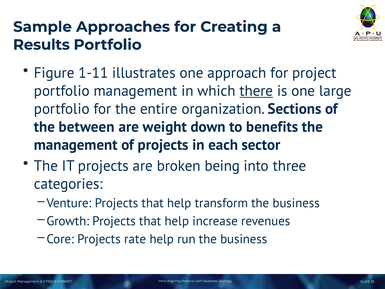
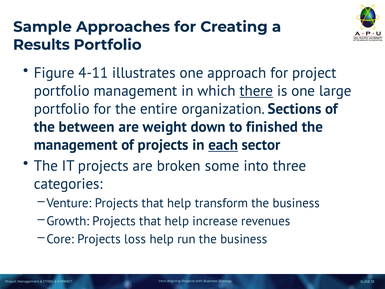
1-11: 1-11 -> 4-11 (93, 73)
benefits: benefits -> finished (272, 127)
each underline: none -> present (223, 145)
being: being -> some (222, 166)
rate: rate -> loss (135, 239)
